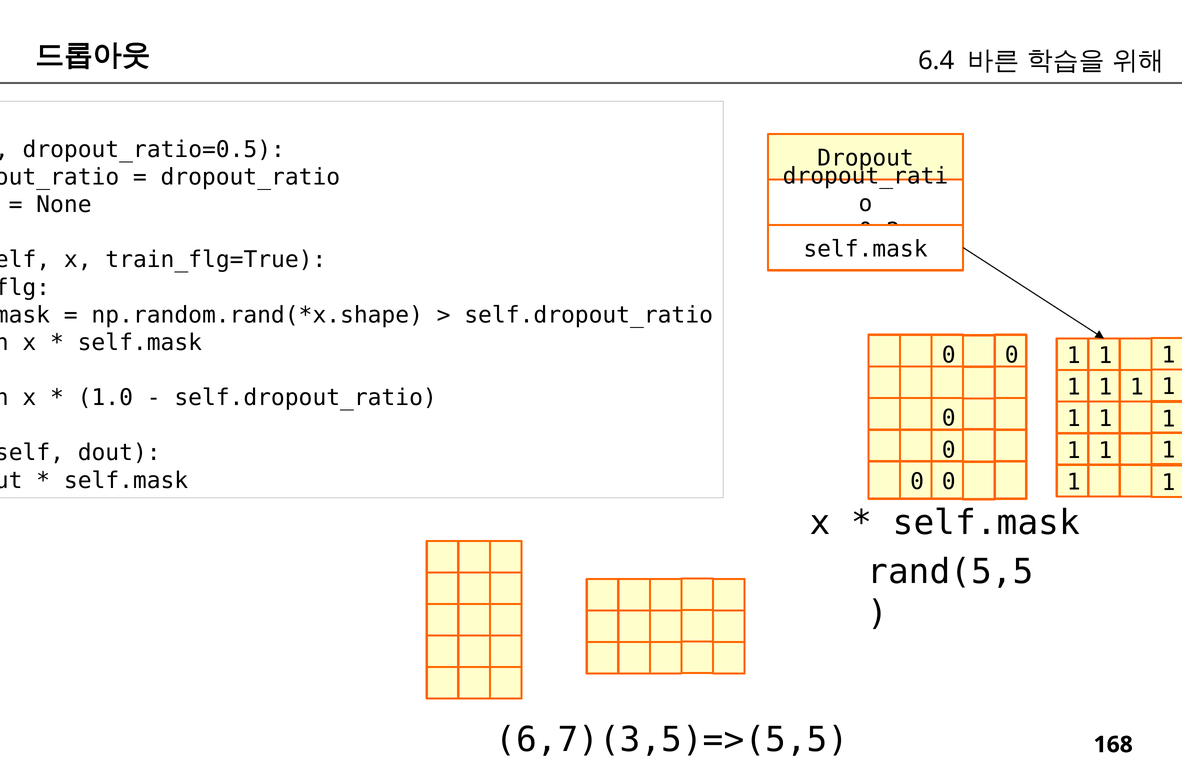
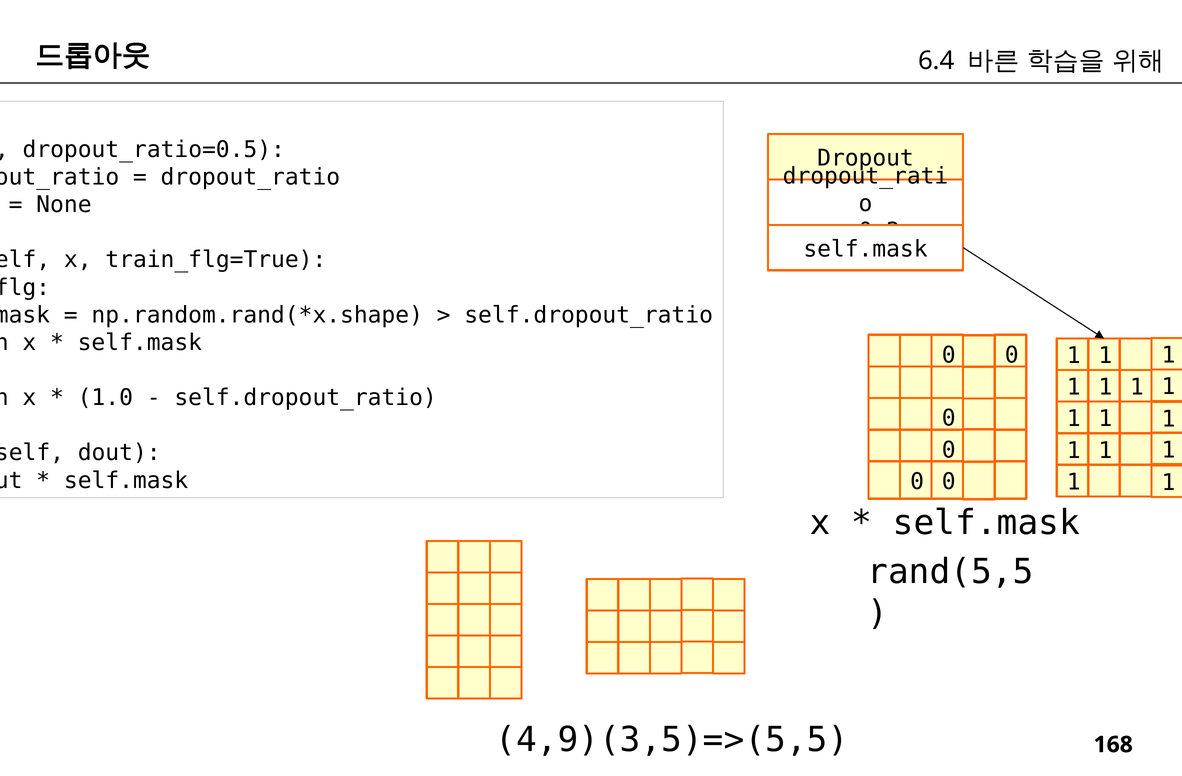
6,7)(3,5)=>(5,5: 6,7)(3,5)=>(5,5 -> 4,9)(3,5)=>(5,5 (672, 740)
